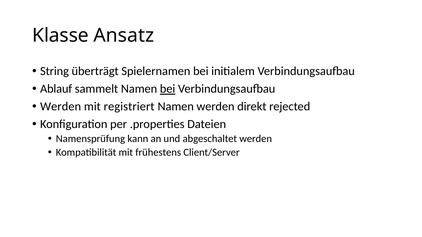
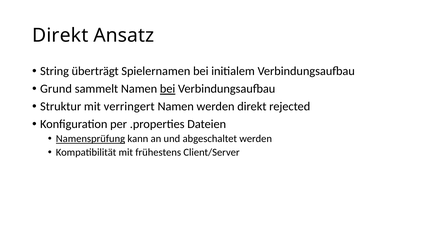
Klasse: Klasse -> Direkt (60, 35)
Ablauf: Ablauf -> Grund (56, 89)
Werden: Werden -> Struktur (61, 107)
registriert: registriert -> verringert (129, 107)
Namensprüfung underline: none -> present (91, 139)
